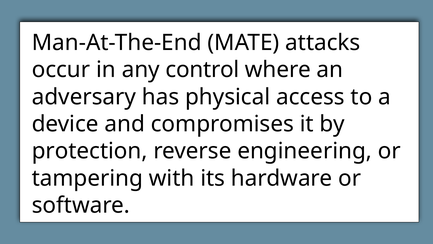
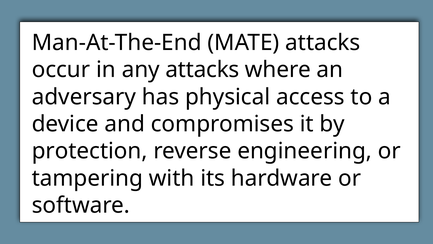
any control: control -> attacks (202, 70)
